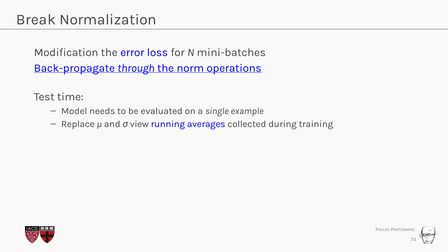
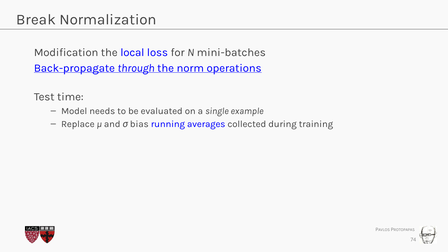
error: error -> local (132, 52)
view: view -> bias (139, 124)
